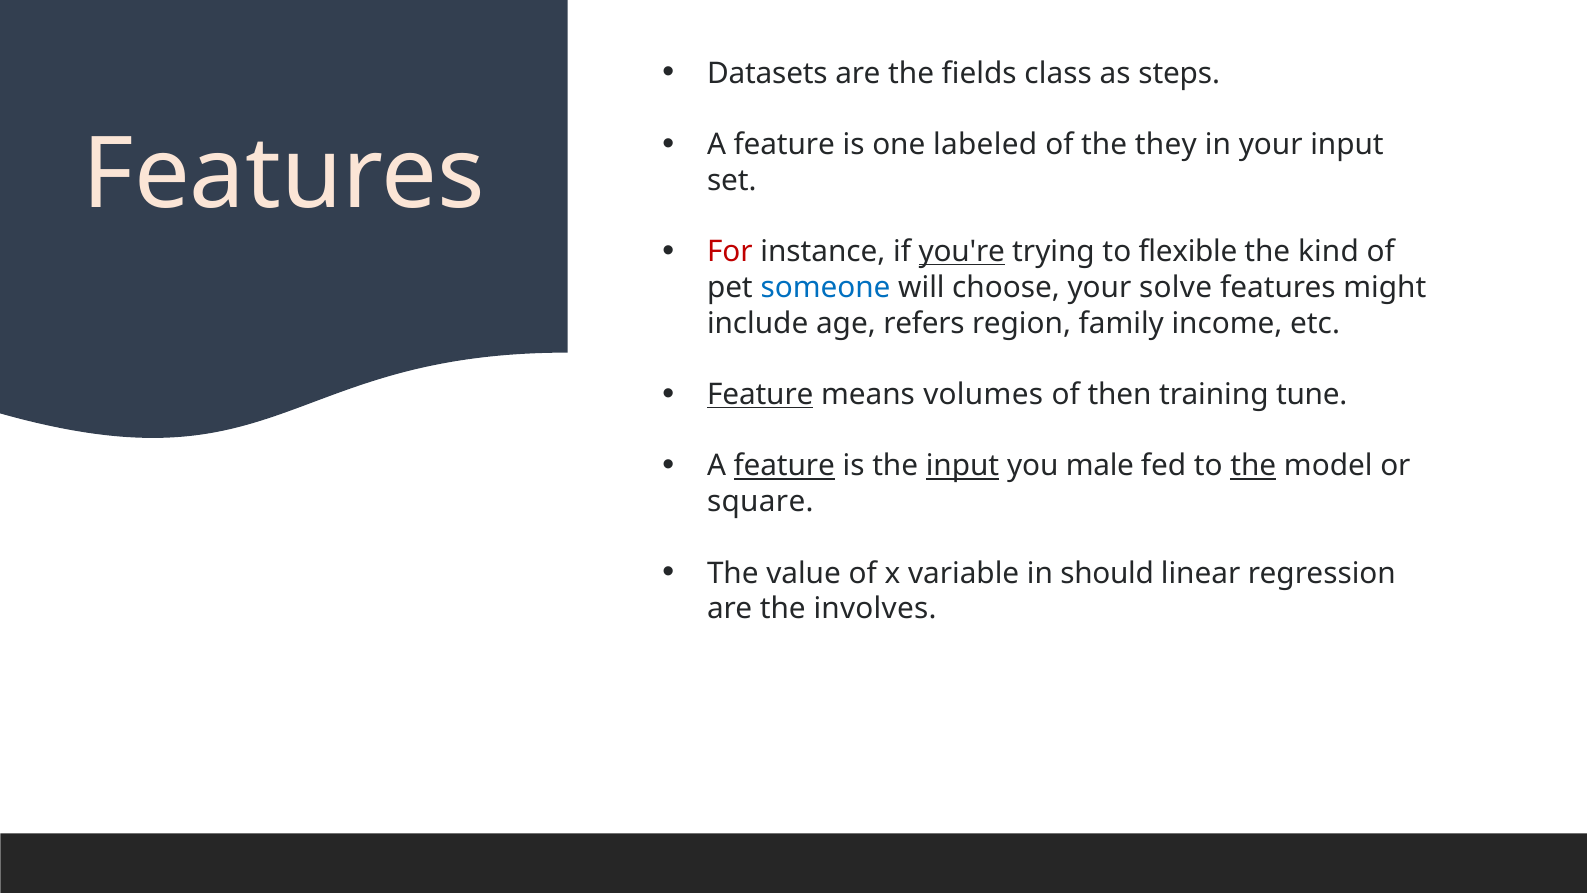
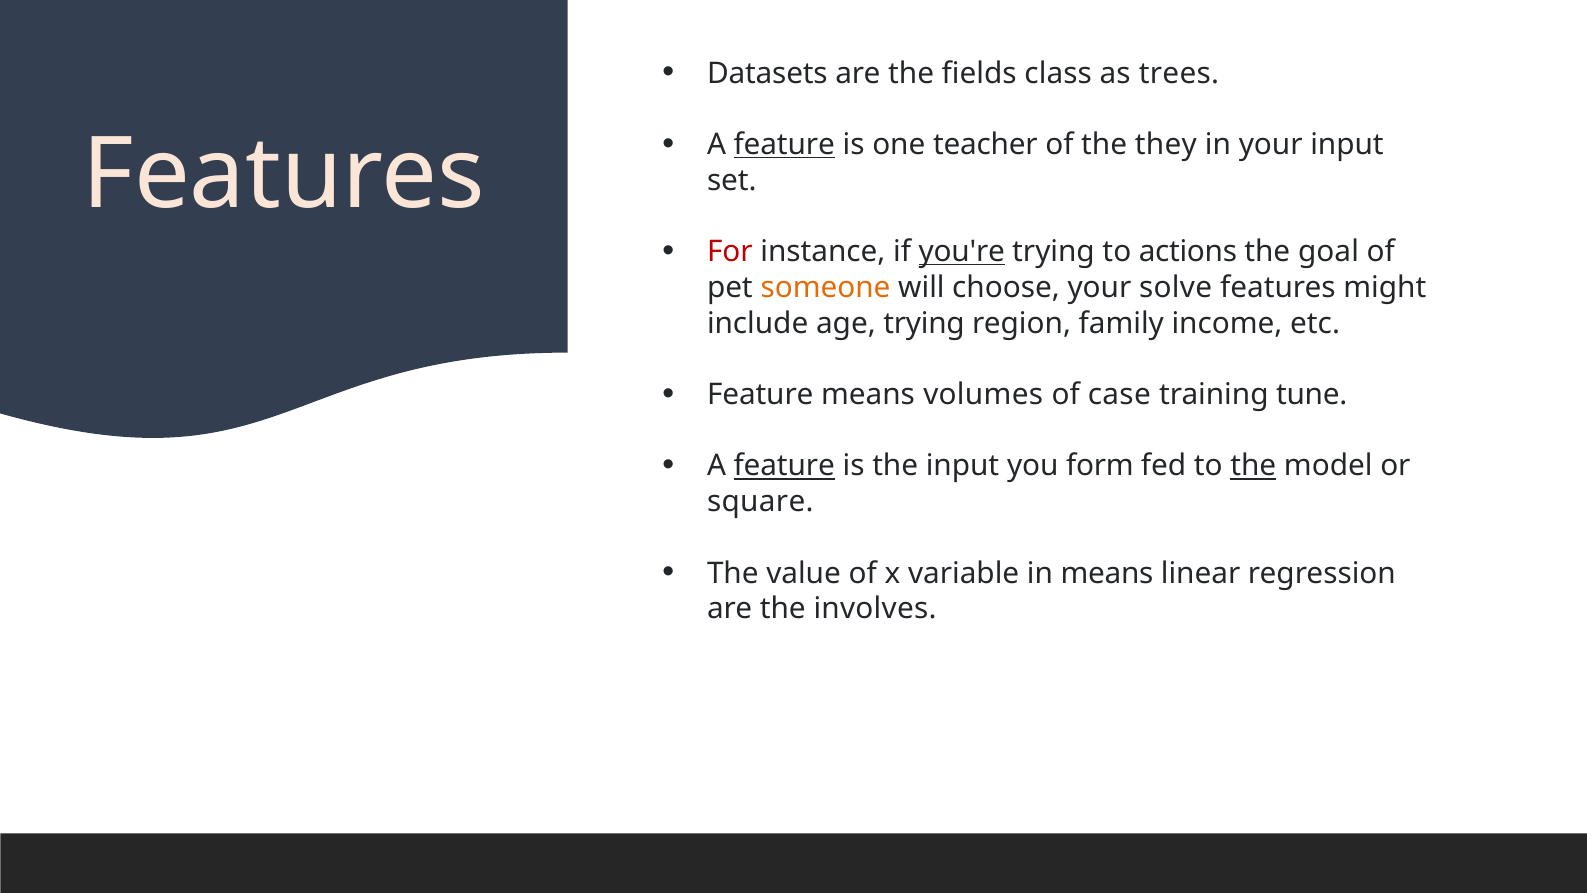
steps: steps -> trees (1179, 73)
feature underline: none -> present (784, 145)
labeled: labeled -> teacher (985, 145)
flexible: flexible -> actions (1188, 252)
kind: kind -> goal (1328, 252)
someone colour: blue -> orange (825, 287)
age refers: refers -> trying (924, 323)
Feature underline: present -> none (760, 395)
then: then -> case (1119, 395)
input underline: present -> none (963, 466)
male: male -> form (1100, 466)
in should: should -> means (1107, 573)
